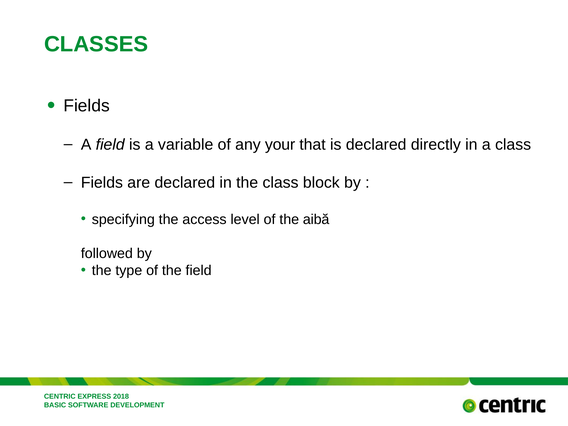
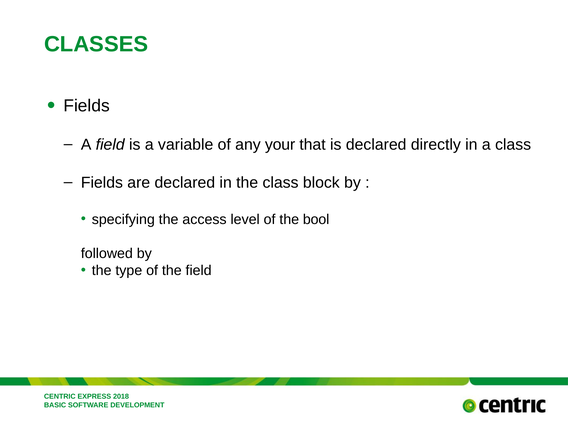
aibă: aibă -> bool (316, 219)
